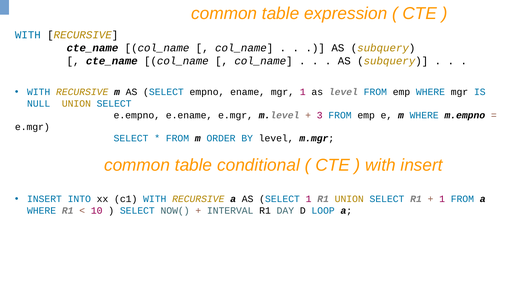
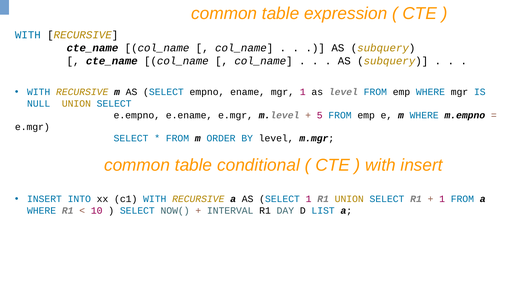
3: 3 -> 5 (320, 115)
LOOP: LOOP -> LIST (323, 211)
